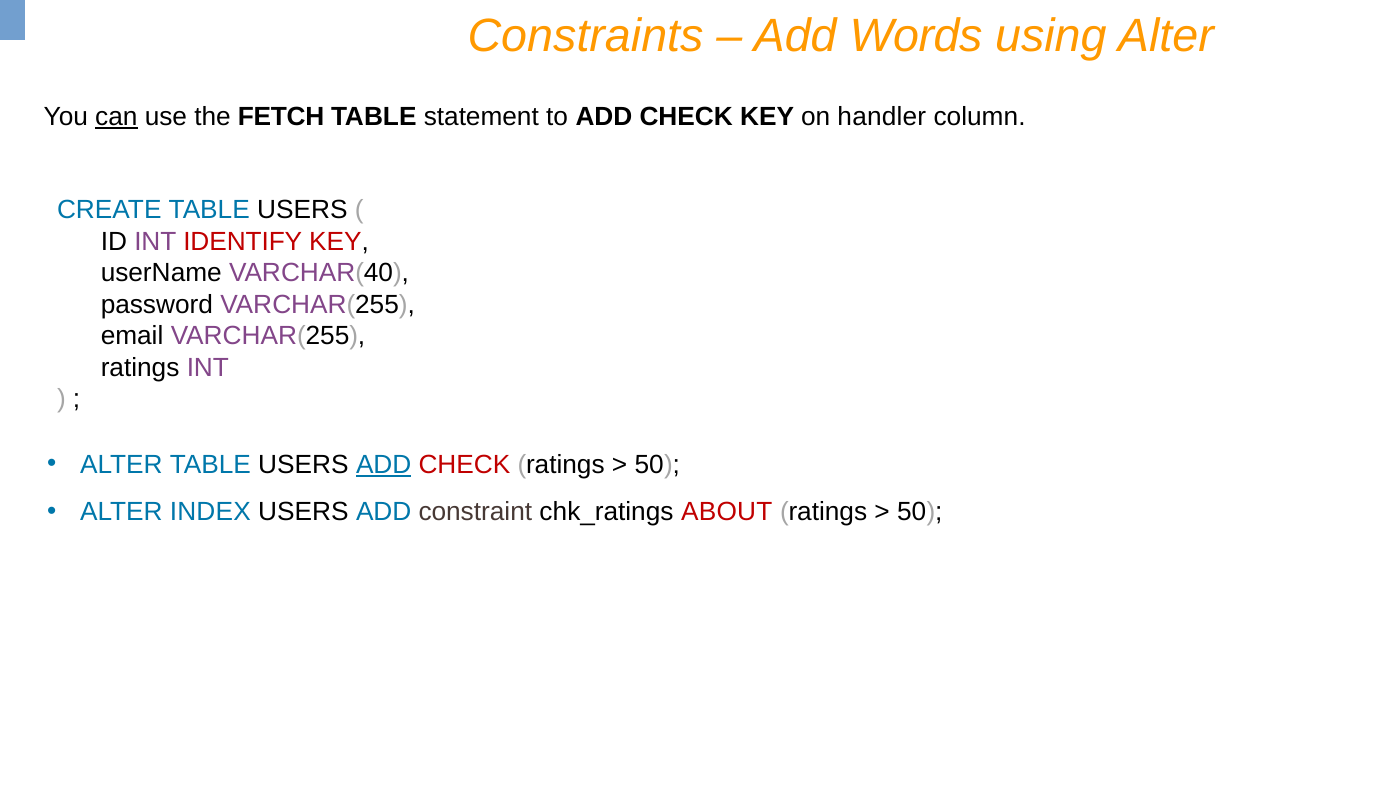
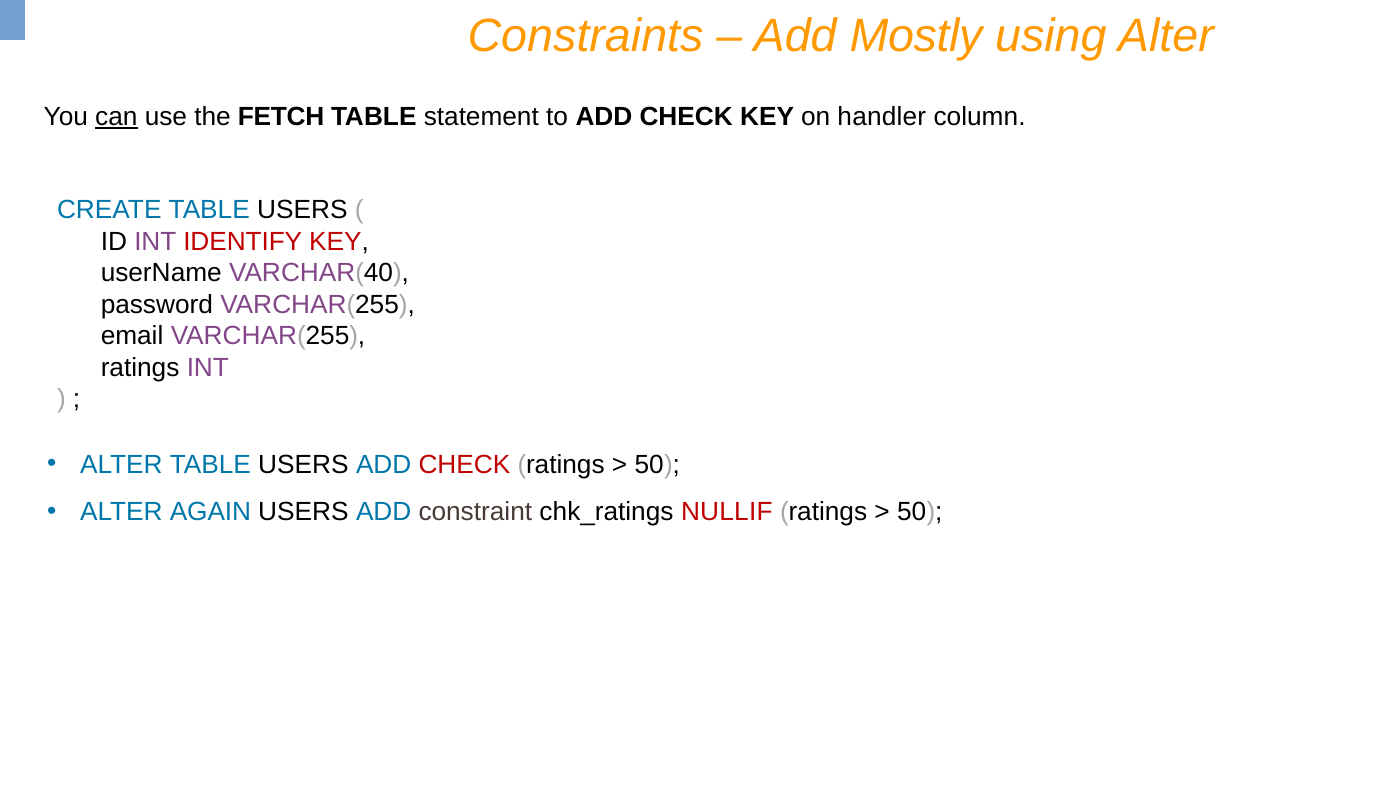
Words: Words -> Mostly (916, 36)
ADD underline: present -> none (384, 464)
INDEX: INDEX -> AGAIN (210, 512)
ABOUT: ABOUT -> NULLIF (727, 512)
